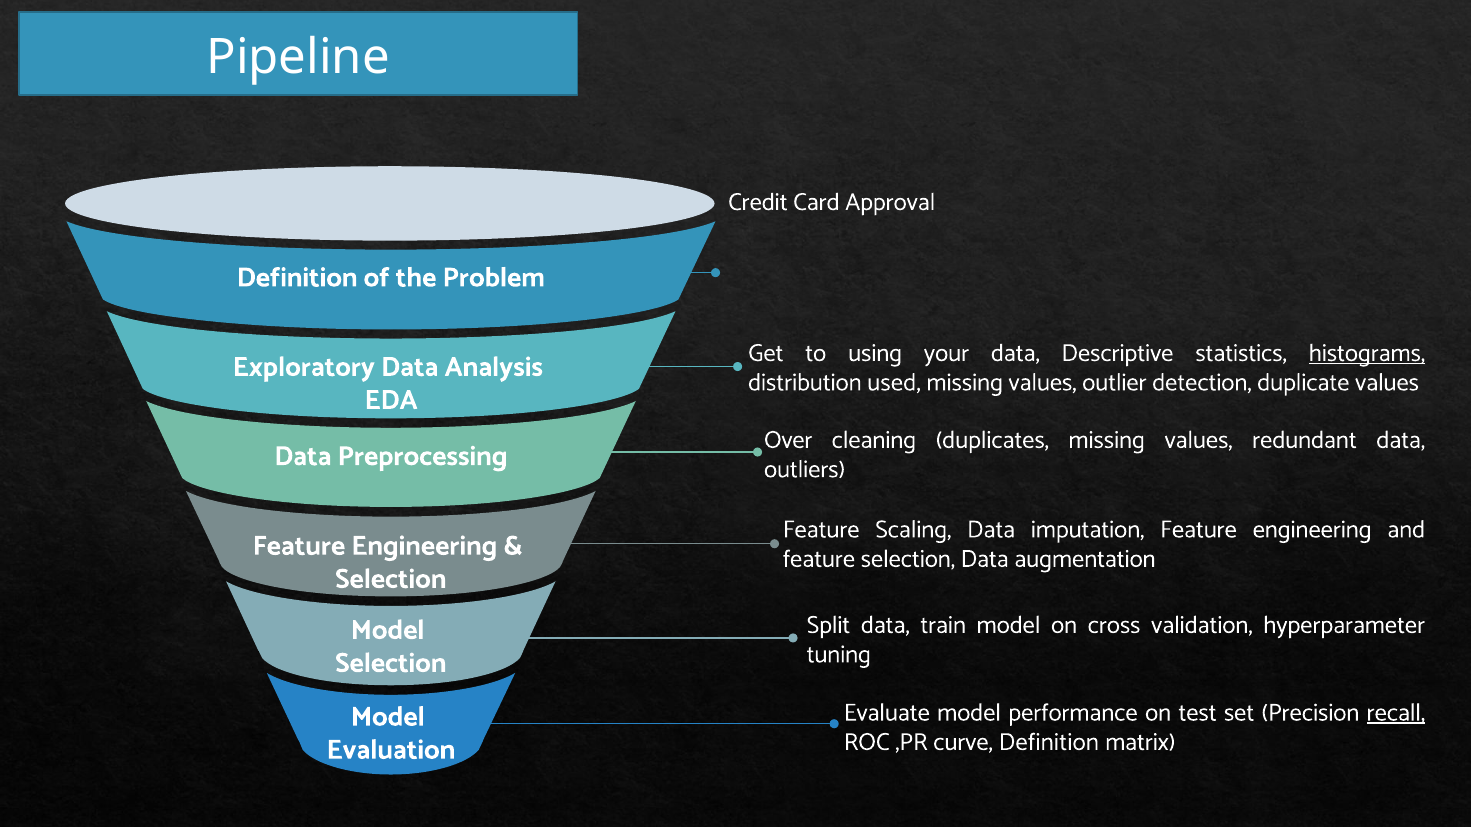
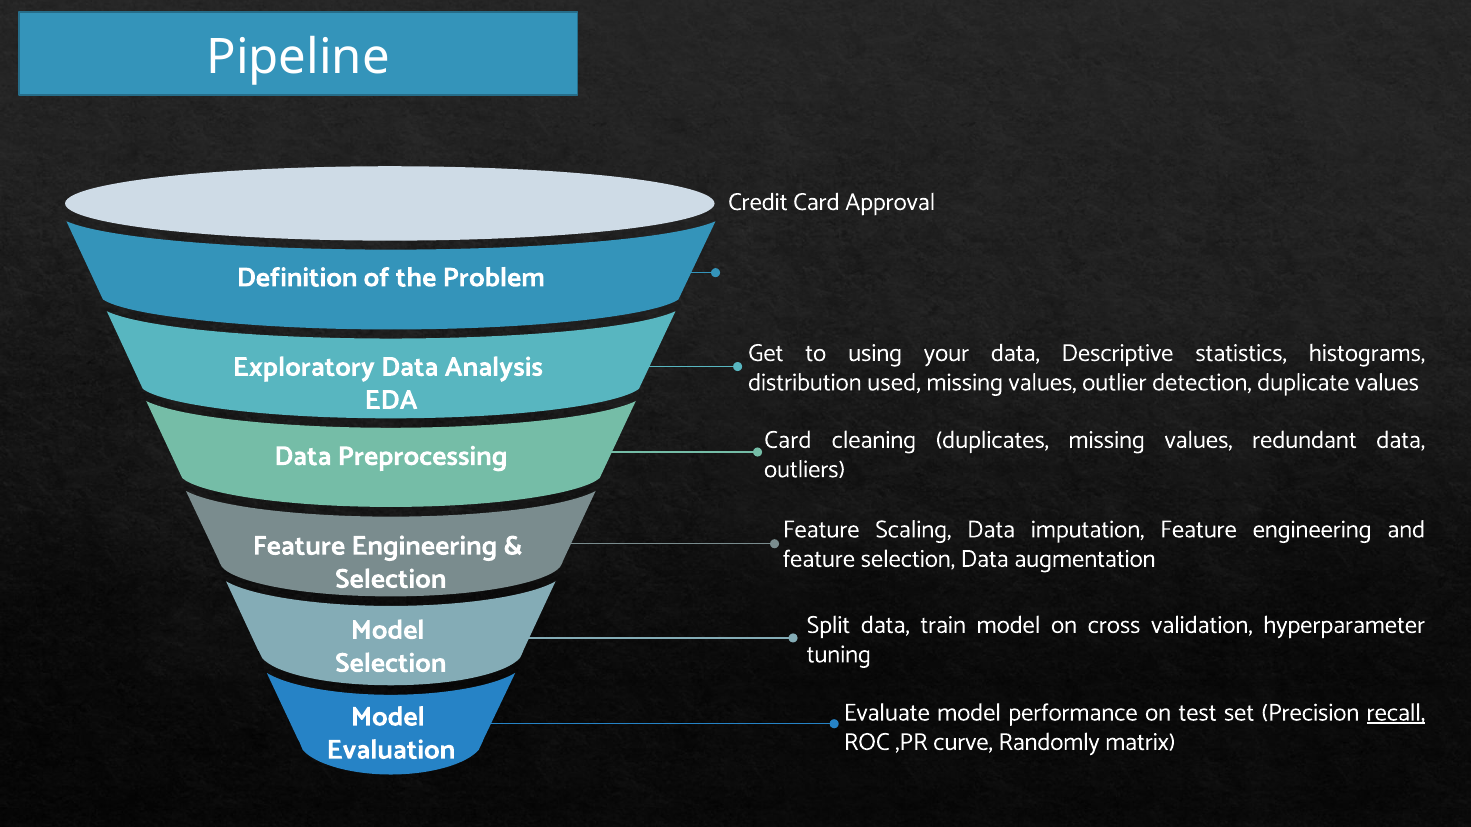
histograms underline: present -> none (1367, 353)
Over: Over -> Card (788, 440)
curve Definition: Definition -> Randomly (1049, 742)
